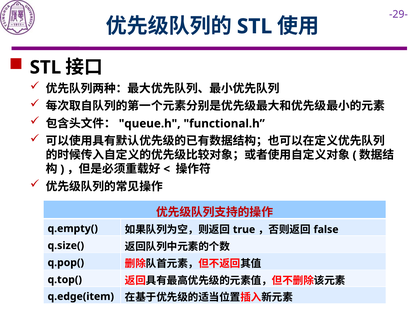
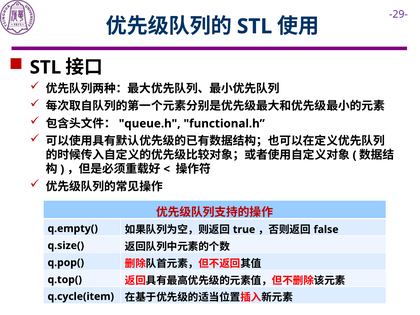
q.edge(item: q.edge(item -> q.cycle(item (81, 296)
